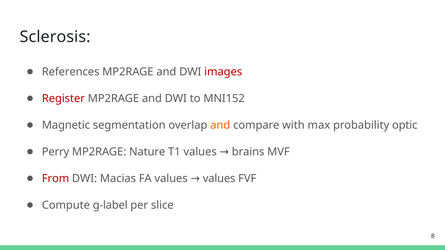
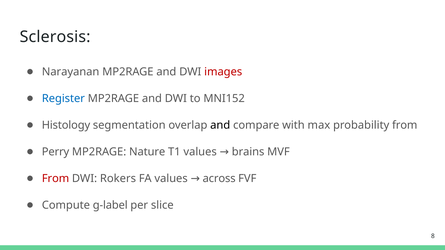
References: References -> Narayanan (71, 72)
Register colour: red -> blue (63, 99)
Magnetic: Magnetic -> Histology (66, 125)
and colour: orange -> black (220, 125)
probability optic: optic -> from (405, 125)
Macias: Macias -> Rokers (118, 179)
values values: values -> across (219, 179)
